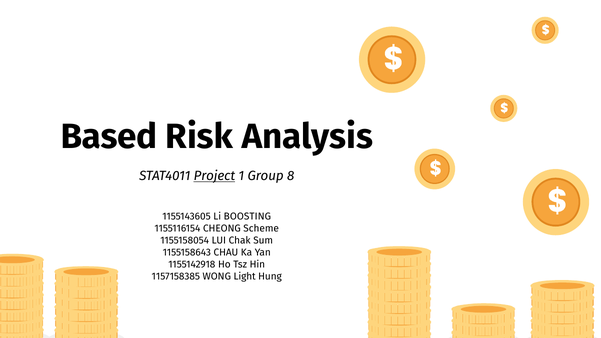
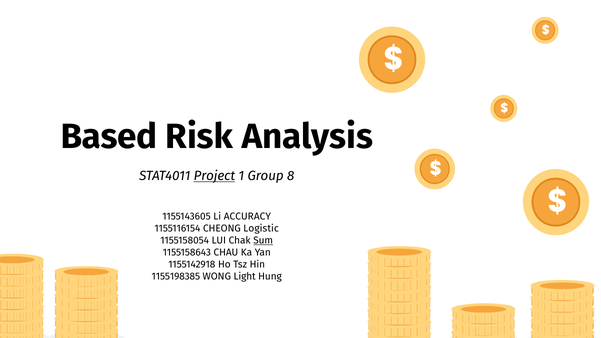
BOOSTING: BOOSTING -> ACCURACY (247, 216)
Scheme: Scheme -> Logistic (261, 228)
Sum underline: none -> present (263, 241)
1157158385: 1157158385 -> 1155198385 (176, 277)
